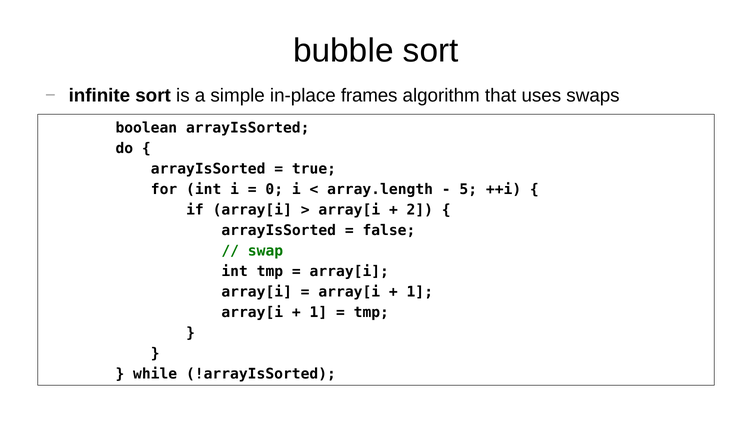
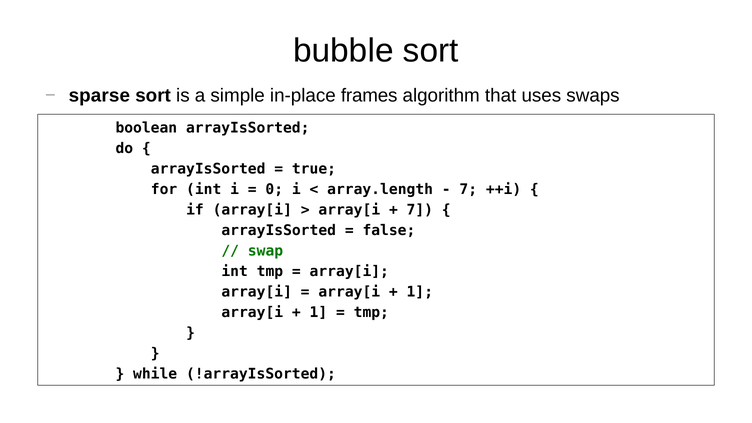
infinite: infinite -> sparse (99, 96)
5: 5 -> 7 (468, 189)
2: 2 -> 7 (420, 210)
